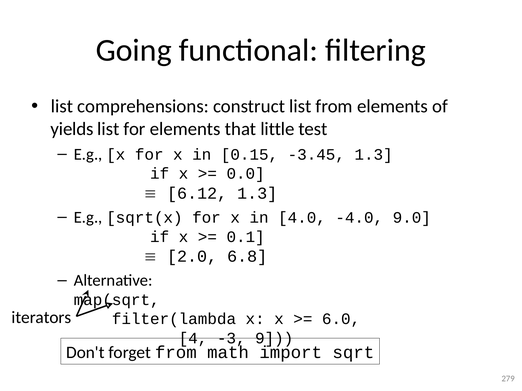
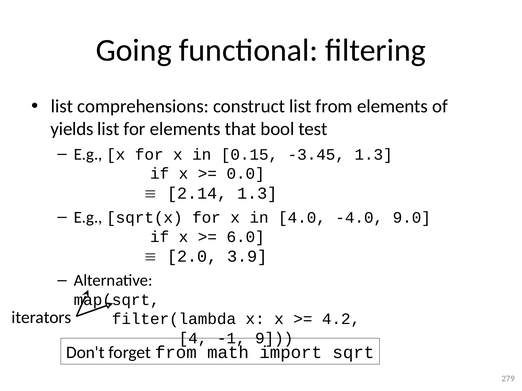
little: little -> bool (277, 129)
6.12: 6.12 -> 2.14 (197, 194)
0.1: 0.1 -> 6.0 (246, 237)
6.8: 6.8 -> 3.9 (247, 257)
6.0: 6.0 -> 4.2 (341, 319)
-3: -3 -> -1 (231, 339)
